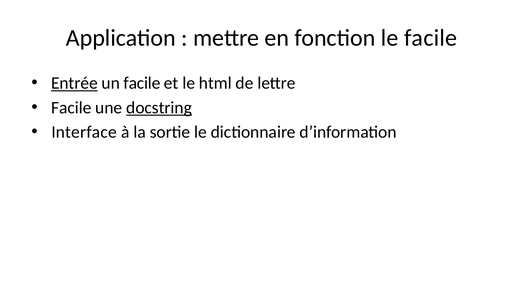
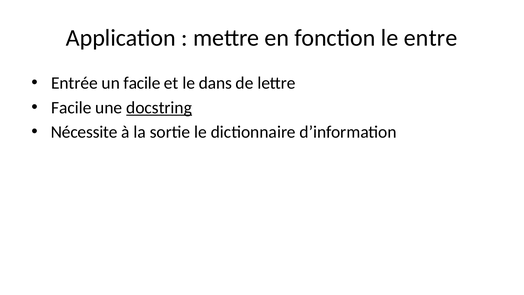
le facile: facile -> entre (431, 38)
Entrée underline: present -> none (74, 83)
html: html -> dans (215, 83)
Interface: Interface -> Nécessite (84, 132)
